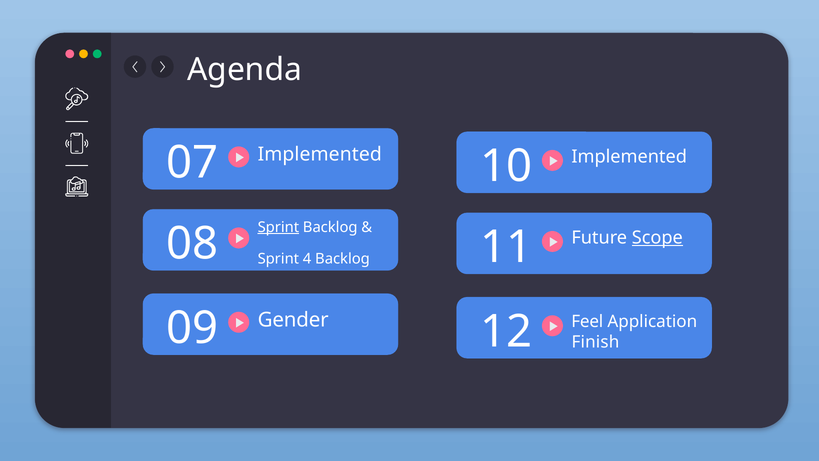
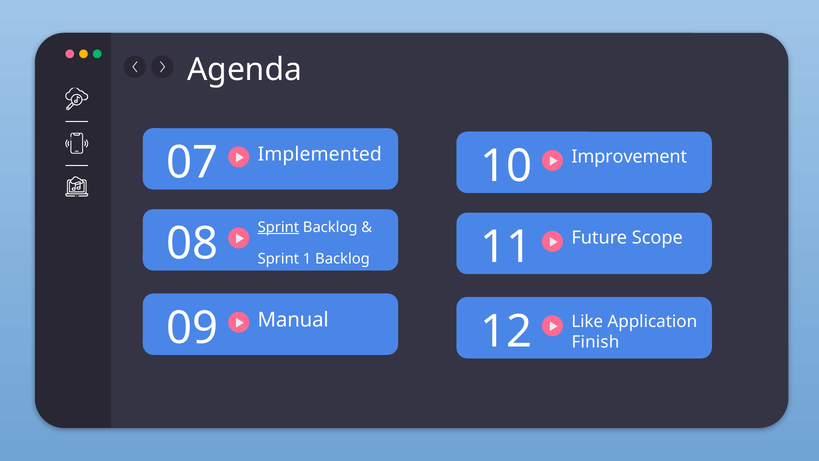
Implemented: Implemented -> Improvement (629, 157)
Scope underline: present -> none (657, 238)
4: 4 -> 1 (307, 258)
Gender: Gender -> Manual (293, 320)
Feel: Feel -> Like (587, 321)
